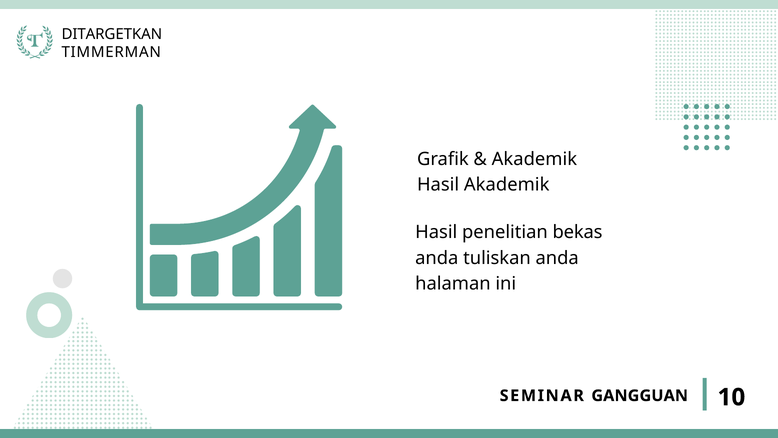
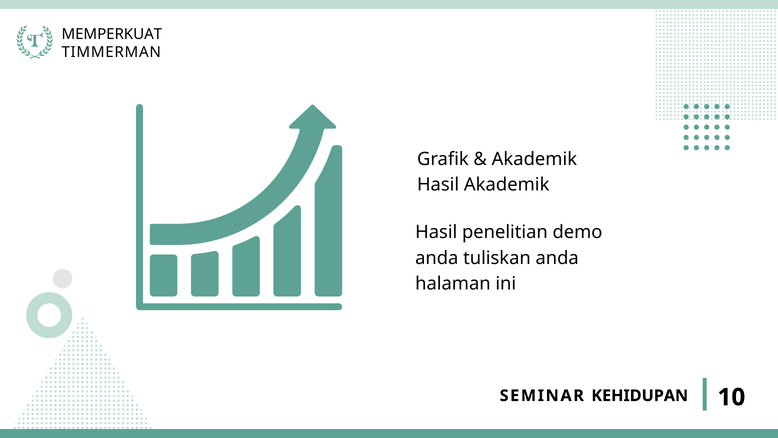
DITARGETKAN: DITARGETKAN -> MEMPERKUAT (112, 34)
bekas: bekas -> demo (577, 232)
GANGGUAN: GANGGUAN -> KEHIDUPAN (640, 395)
